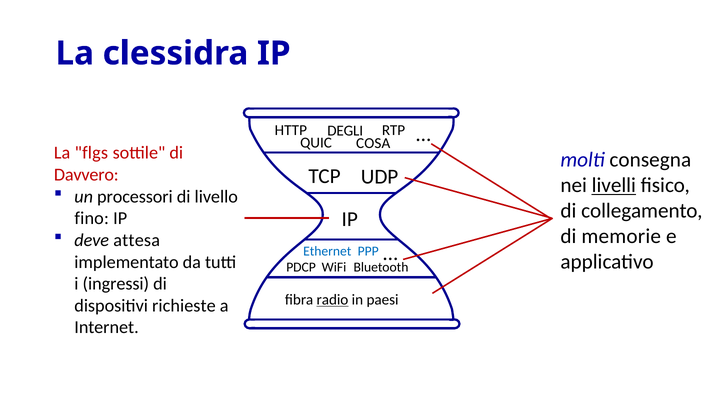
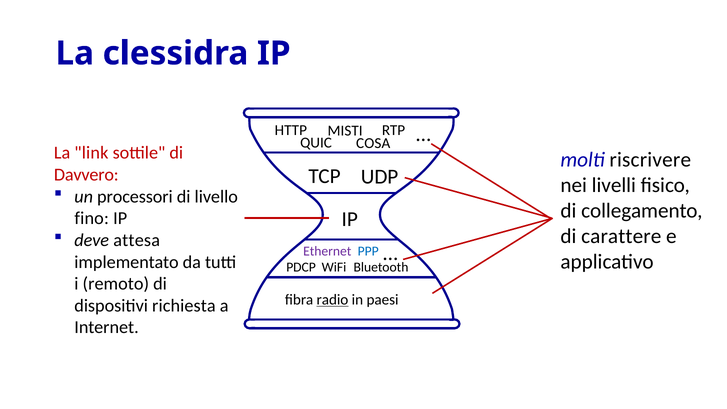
DEGLI: DEGLI -> MISTI (345, 131)
flgs: flgs -> link (91, 153)
consegna: consegna -> riscrivere (650, 160)
livelli underline: present -> none (614, 185)
memorie: memorie -> carattere (621, 236)
Ethernet colour: blue -> purple (327, 251)
ingressi: ingressi -> remoto (116, 284)
richieste: richieste -> richiesta (184, 306)
